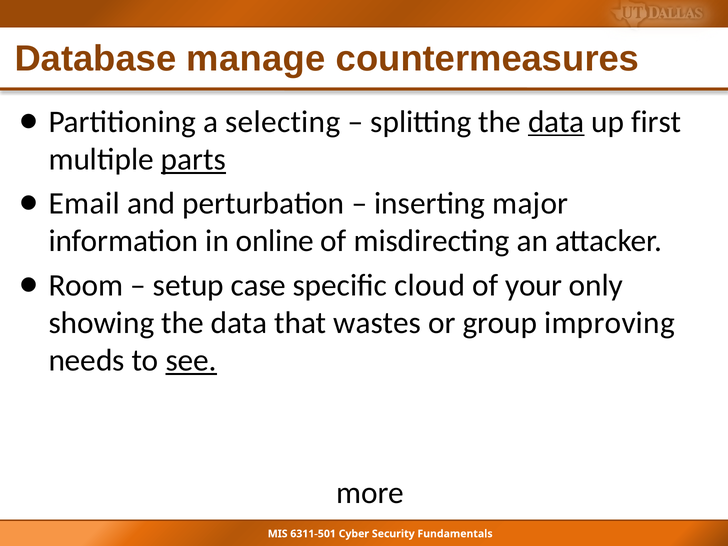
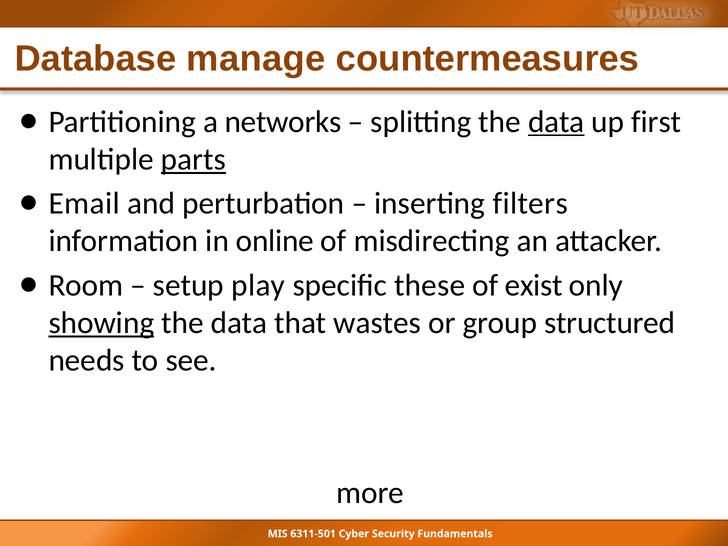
selecting: selecting -> networks (283, 122)
major: major -> filters (530, 203)
case: case -> play (258, 285)
cloud: cloud -> these (430, 285)
your: your -> exist (534, 285)
showing underline: none -> present (101, 323)
improving: improving -> structured (610, 323)
see underline: present -> none (191, 360)
